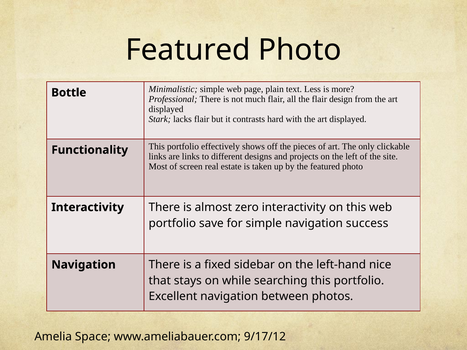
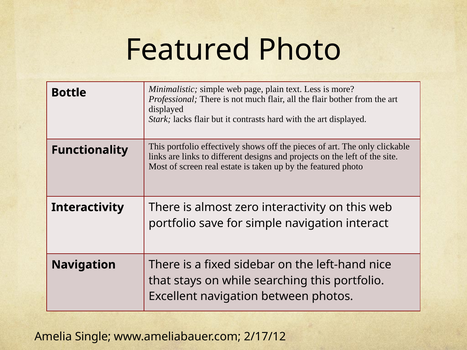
design: design -> bother (341, 99)
success: success -> interact (367, 223)
Space: Space -> Single (93, 337)
9/17/12: 9/17/12 -> 2/17/12 (265, 337)
